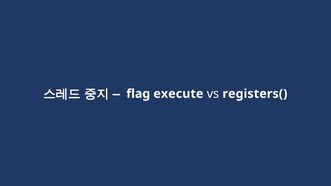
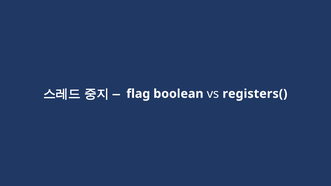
execute: execute -> boolean (178, 94)
